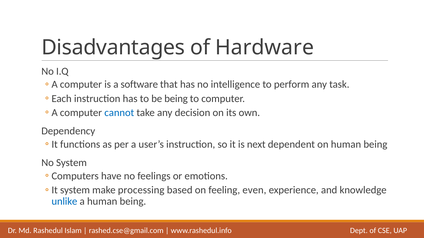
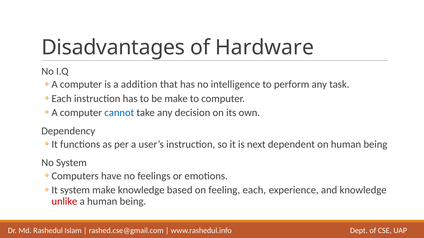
software: software -> addition (139, 85)
be being: being -> make (176, 99)
make processing: processing -> knowledge (141, 190)
even: even -> each (254, 190)
unlike colour: blue -> red (64, 202)
